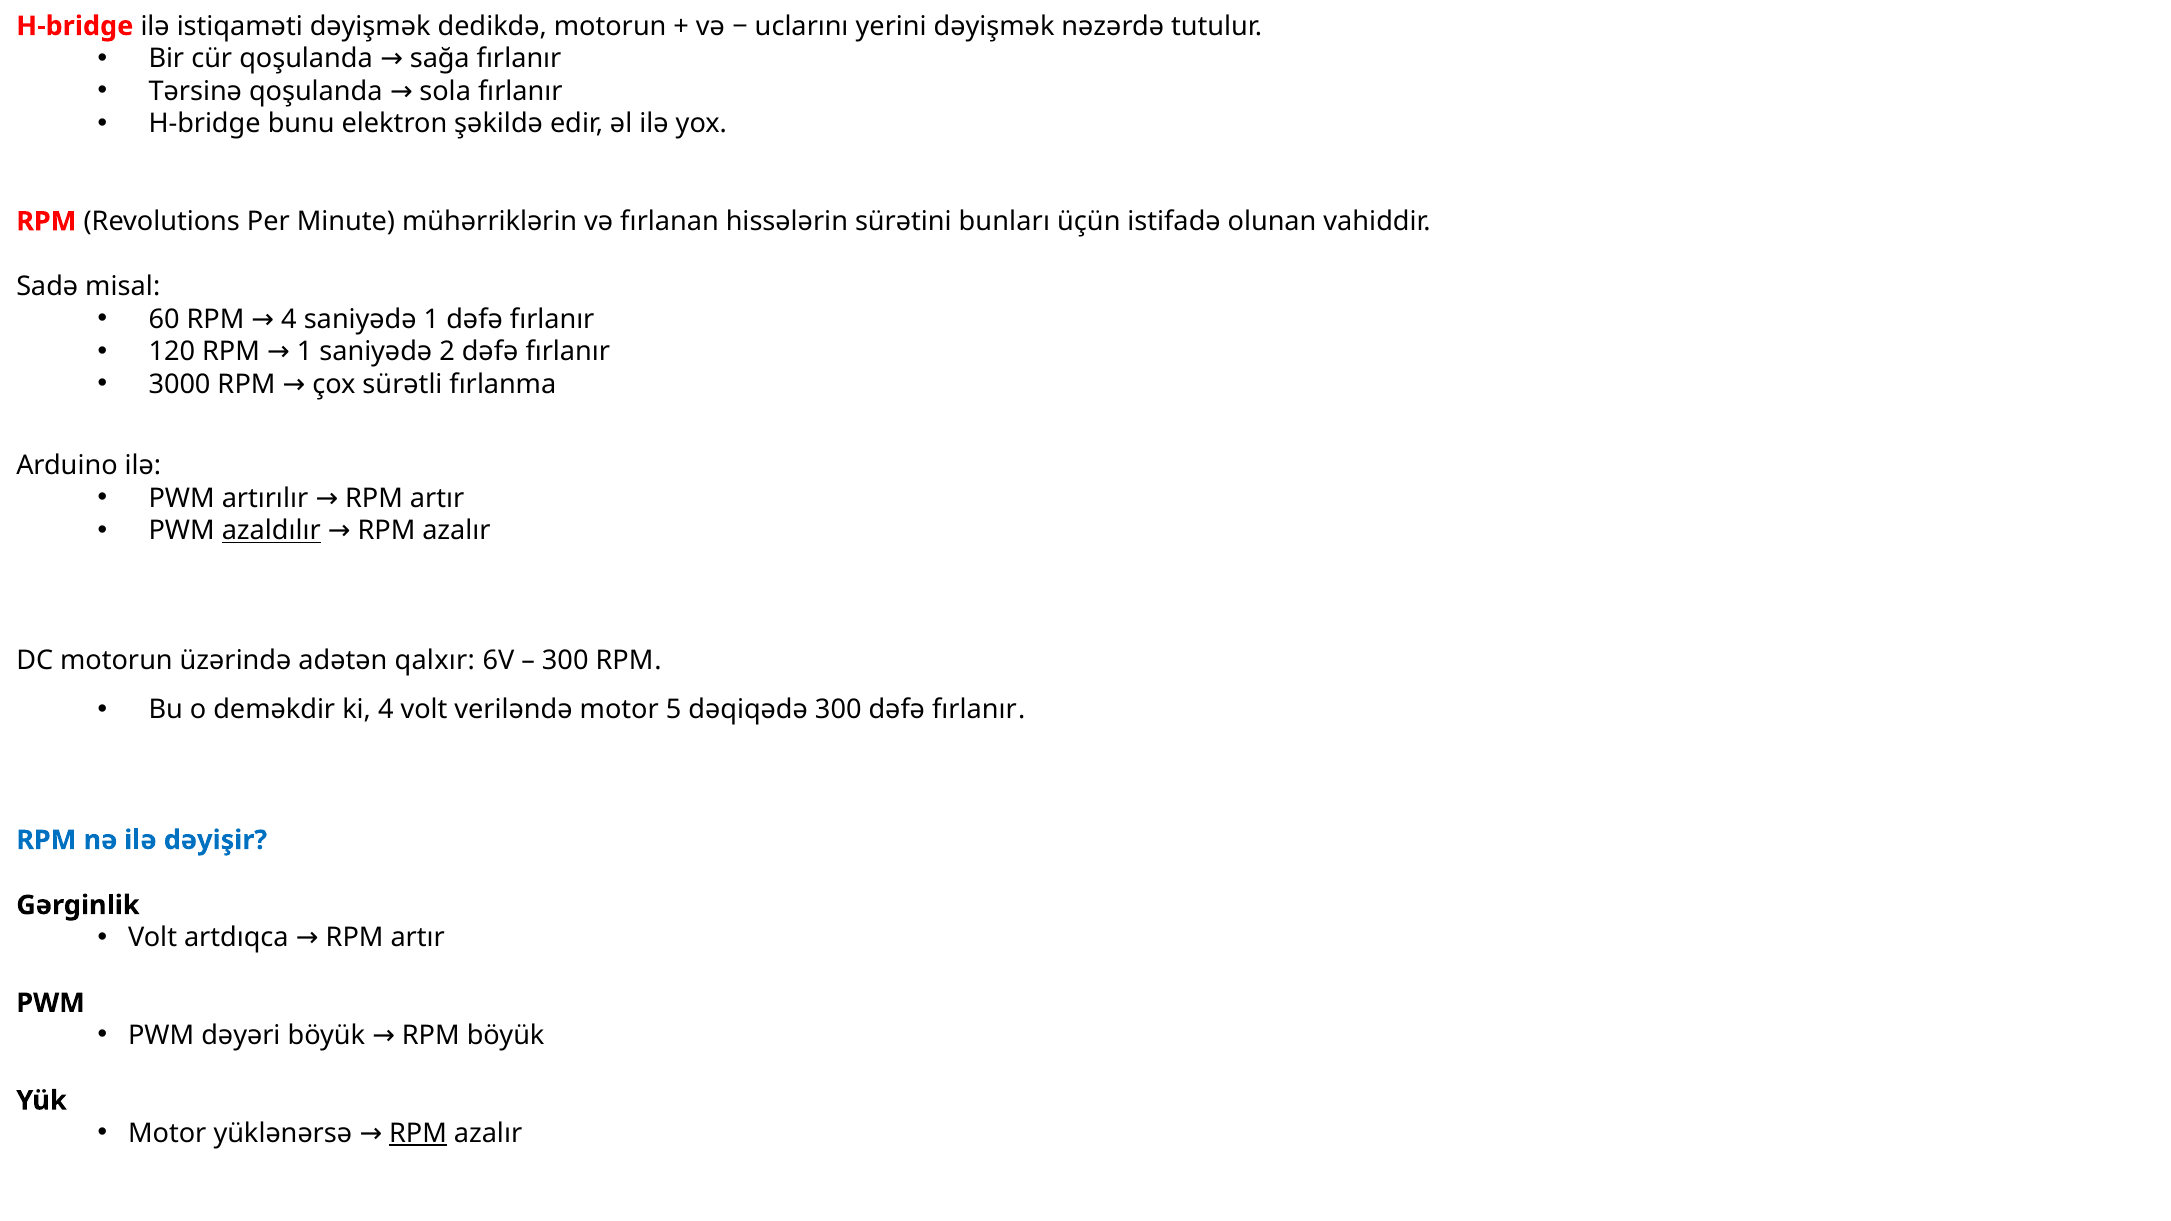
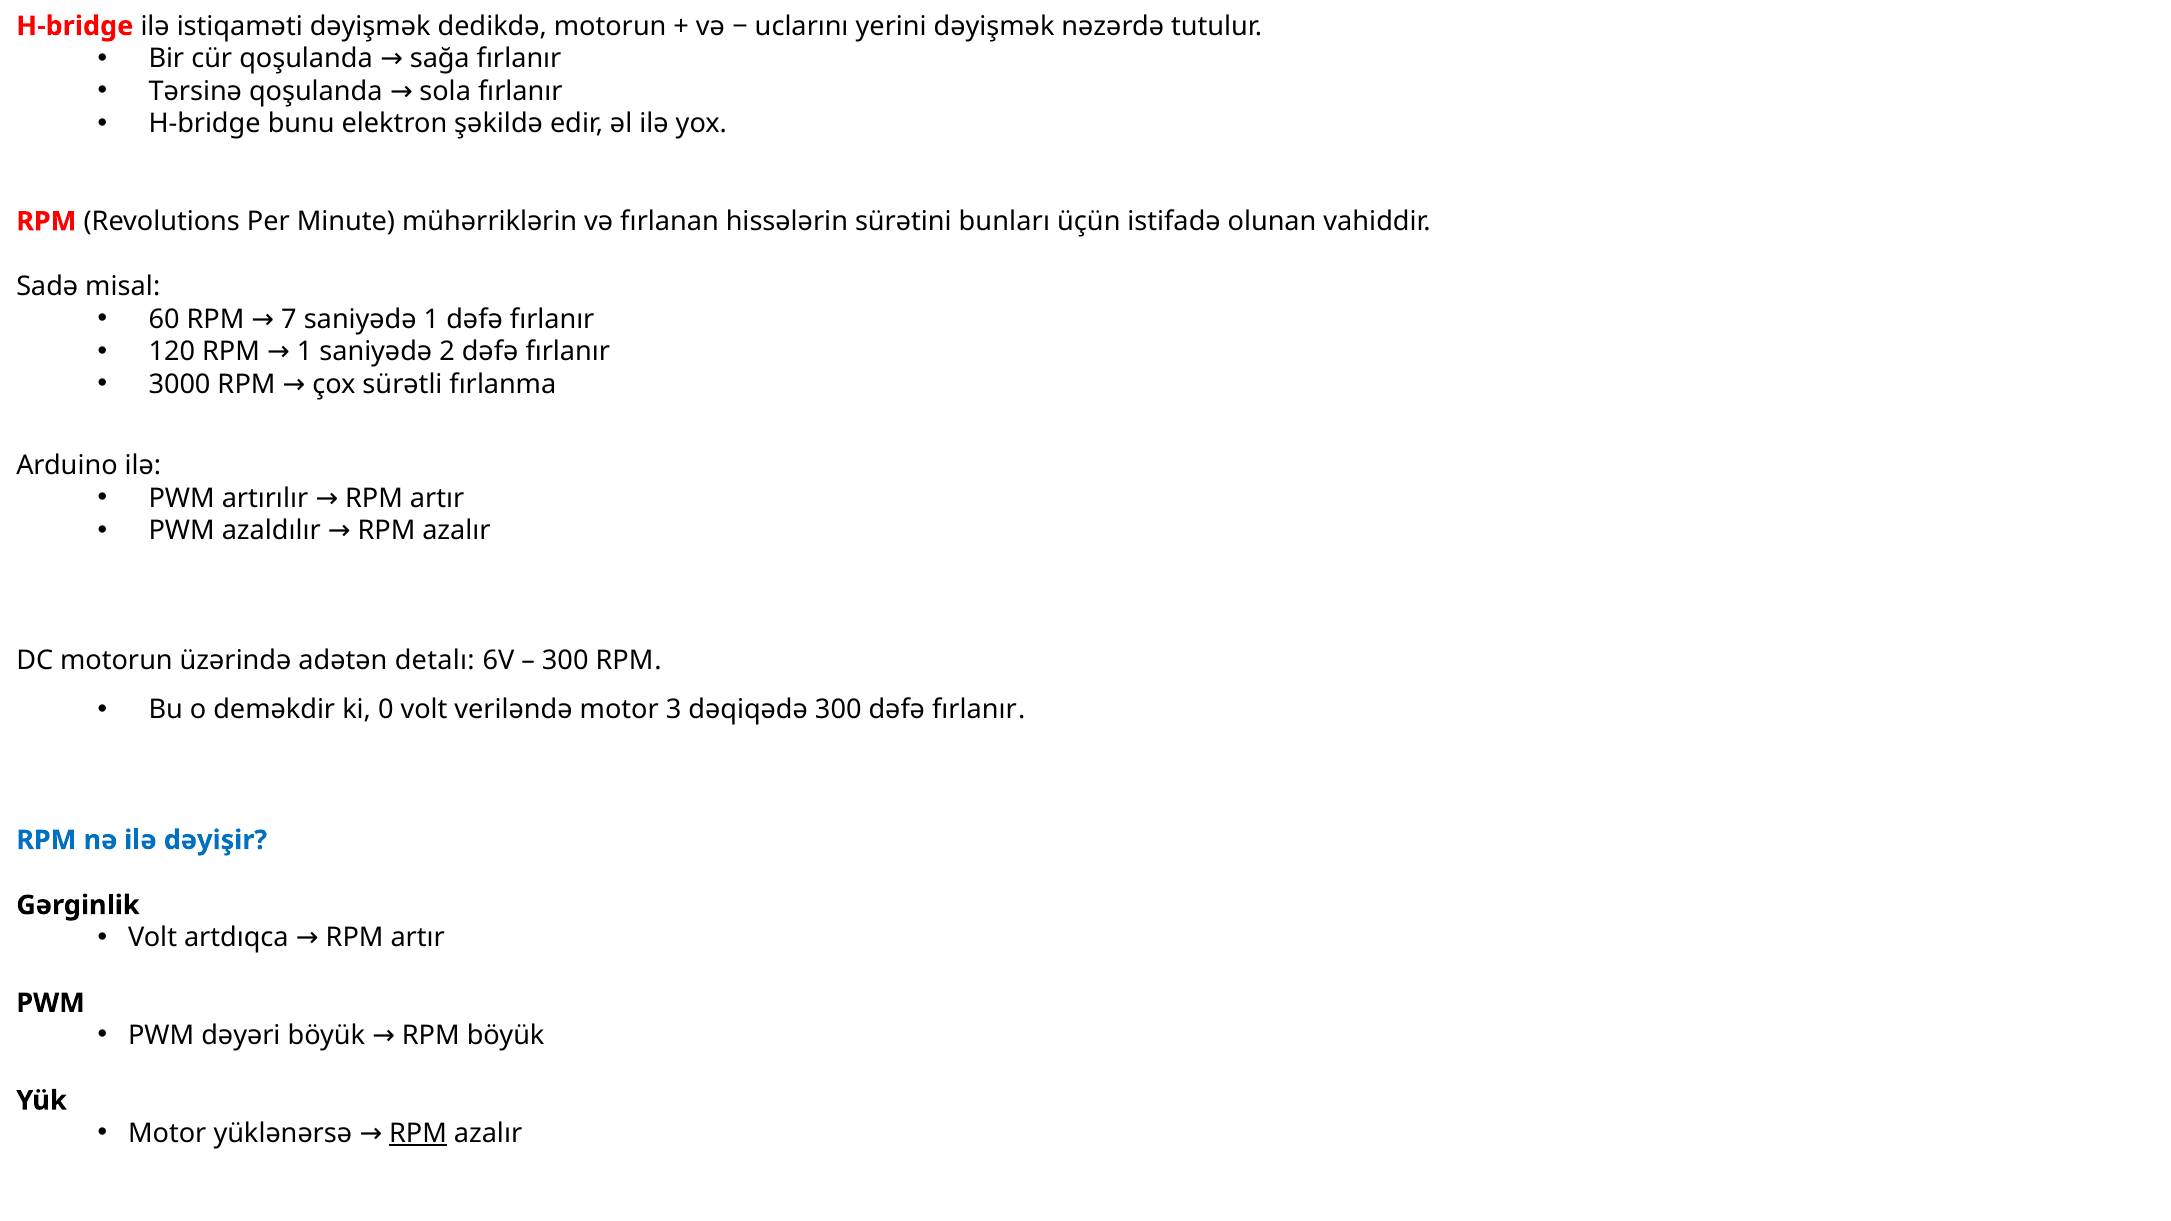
RPM 4: 4 -> 7 (289, 319)
azaldılır underline: present -> none (271, 531)
qalxır: qalxır -> detalı (435, 661)
ki 4: 4 -> 0 (386, 710)
5: 5 -> 3 (674, 710)
